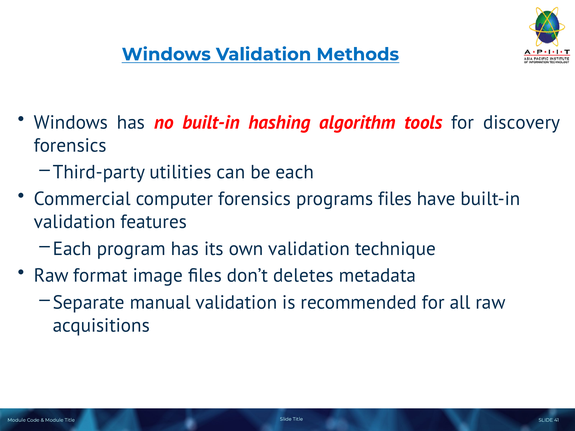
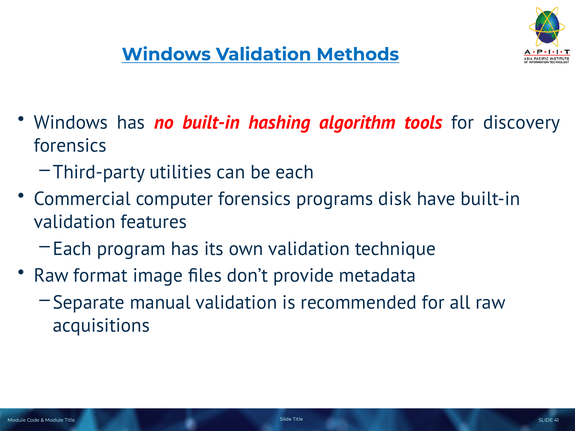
programs files: files -> disk (395, 199)
deletes: deletes -> provide (304, 276)
